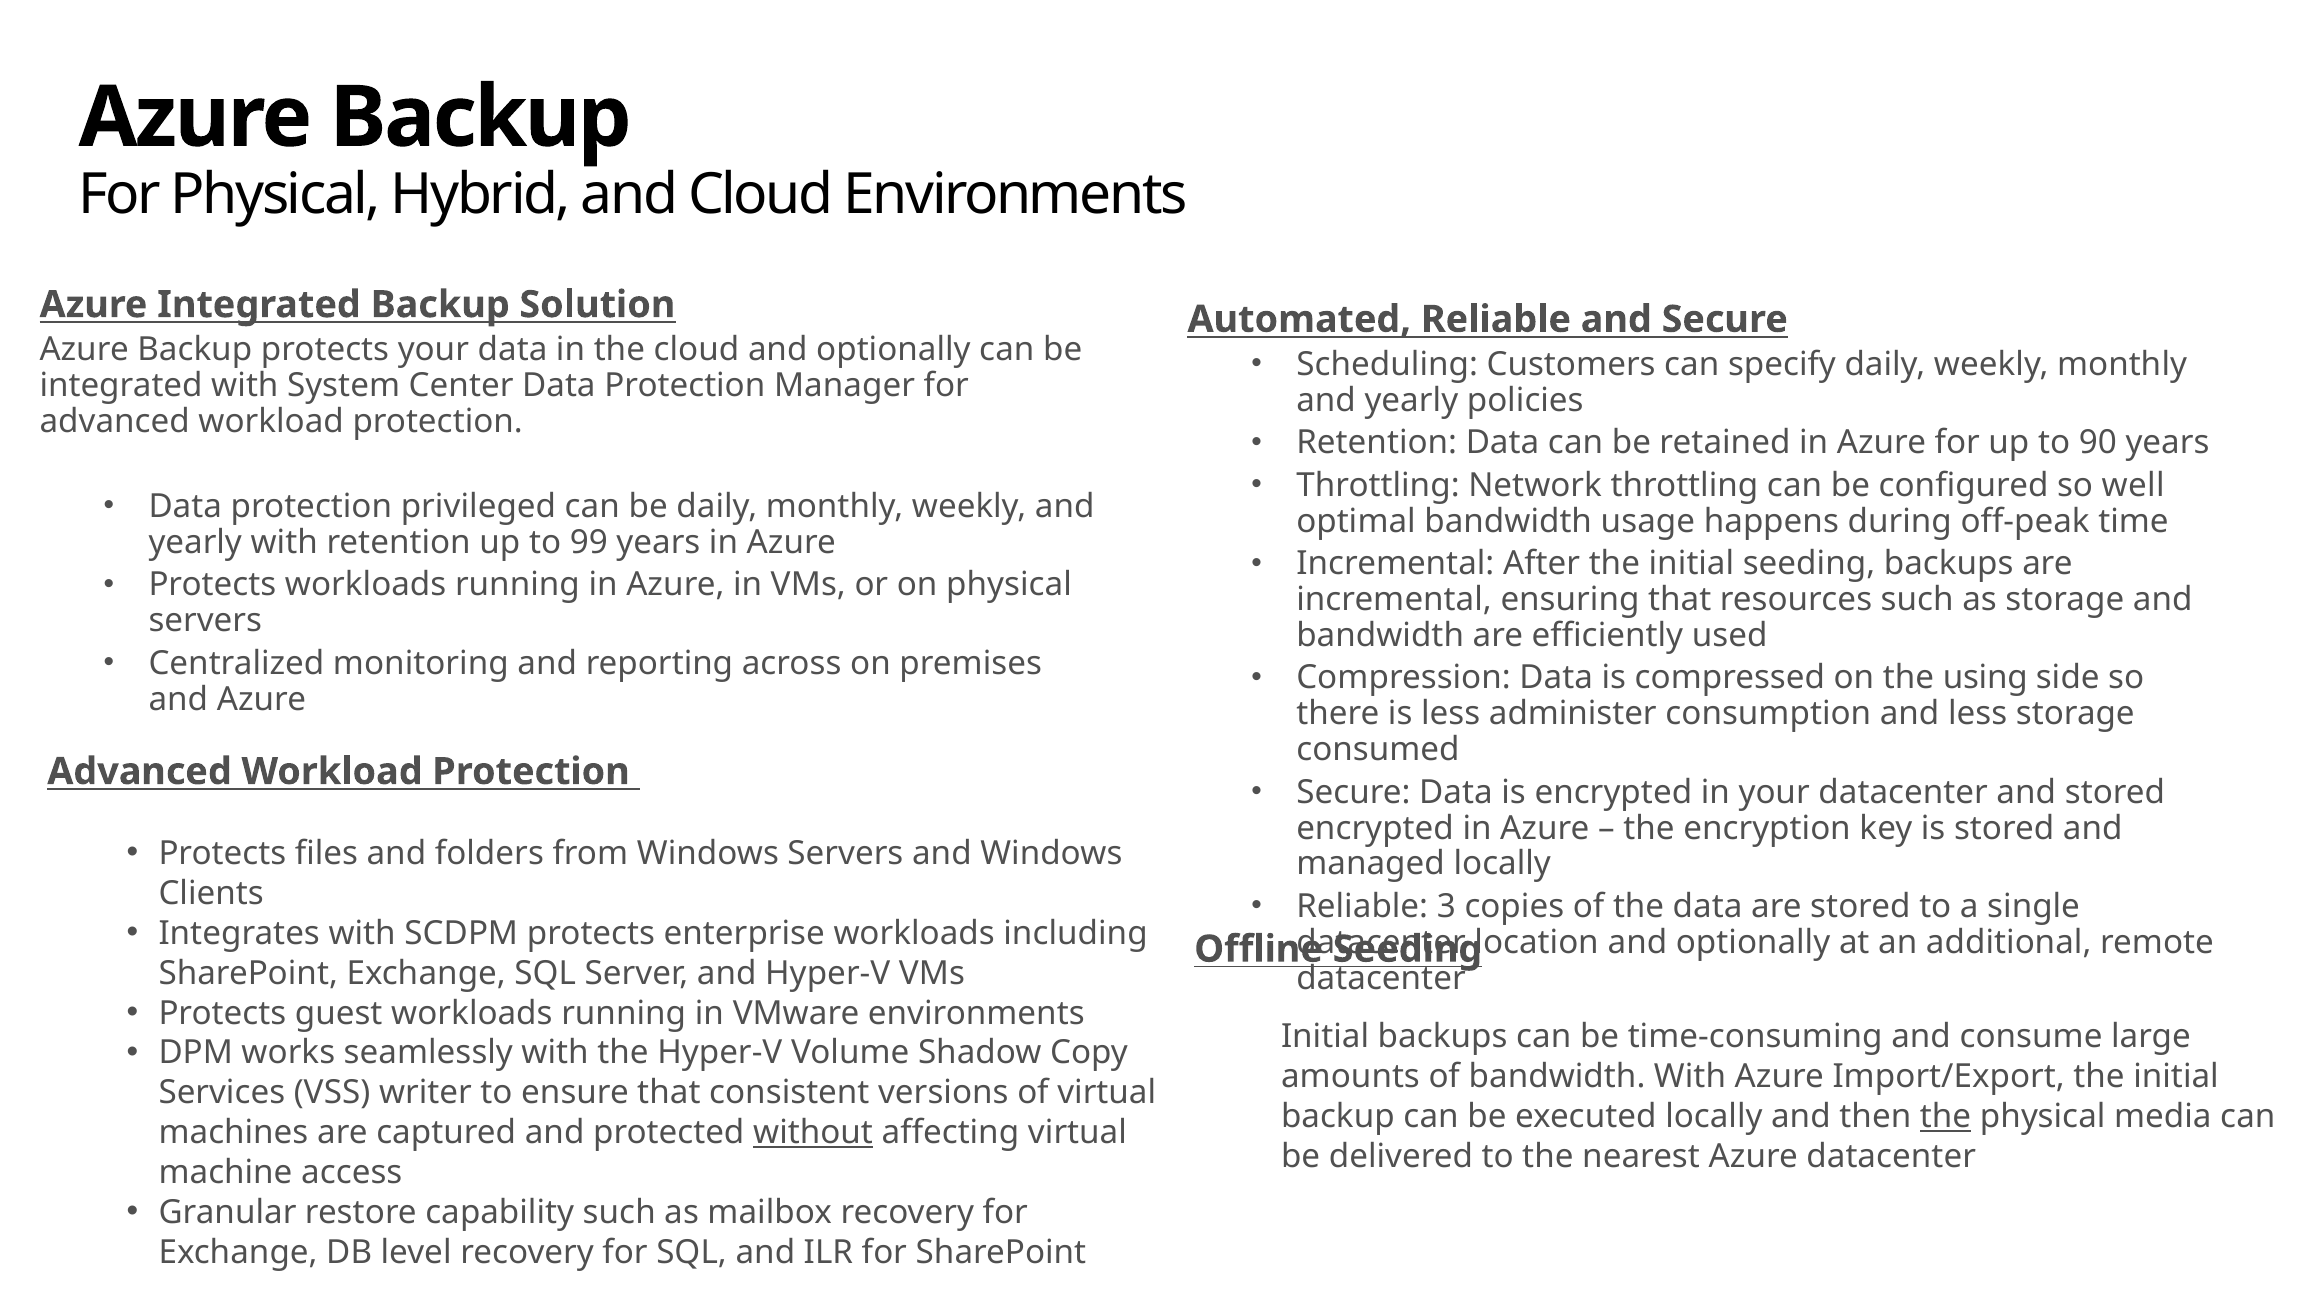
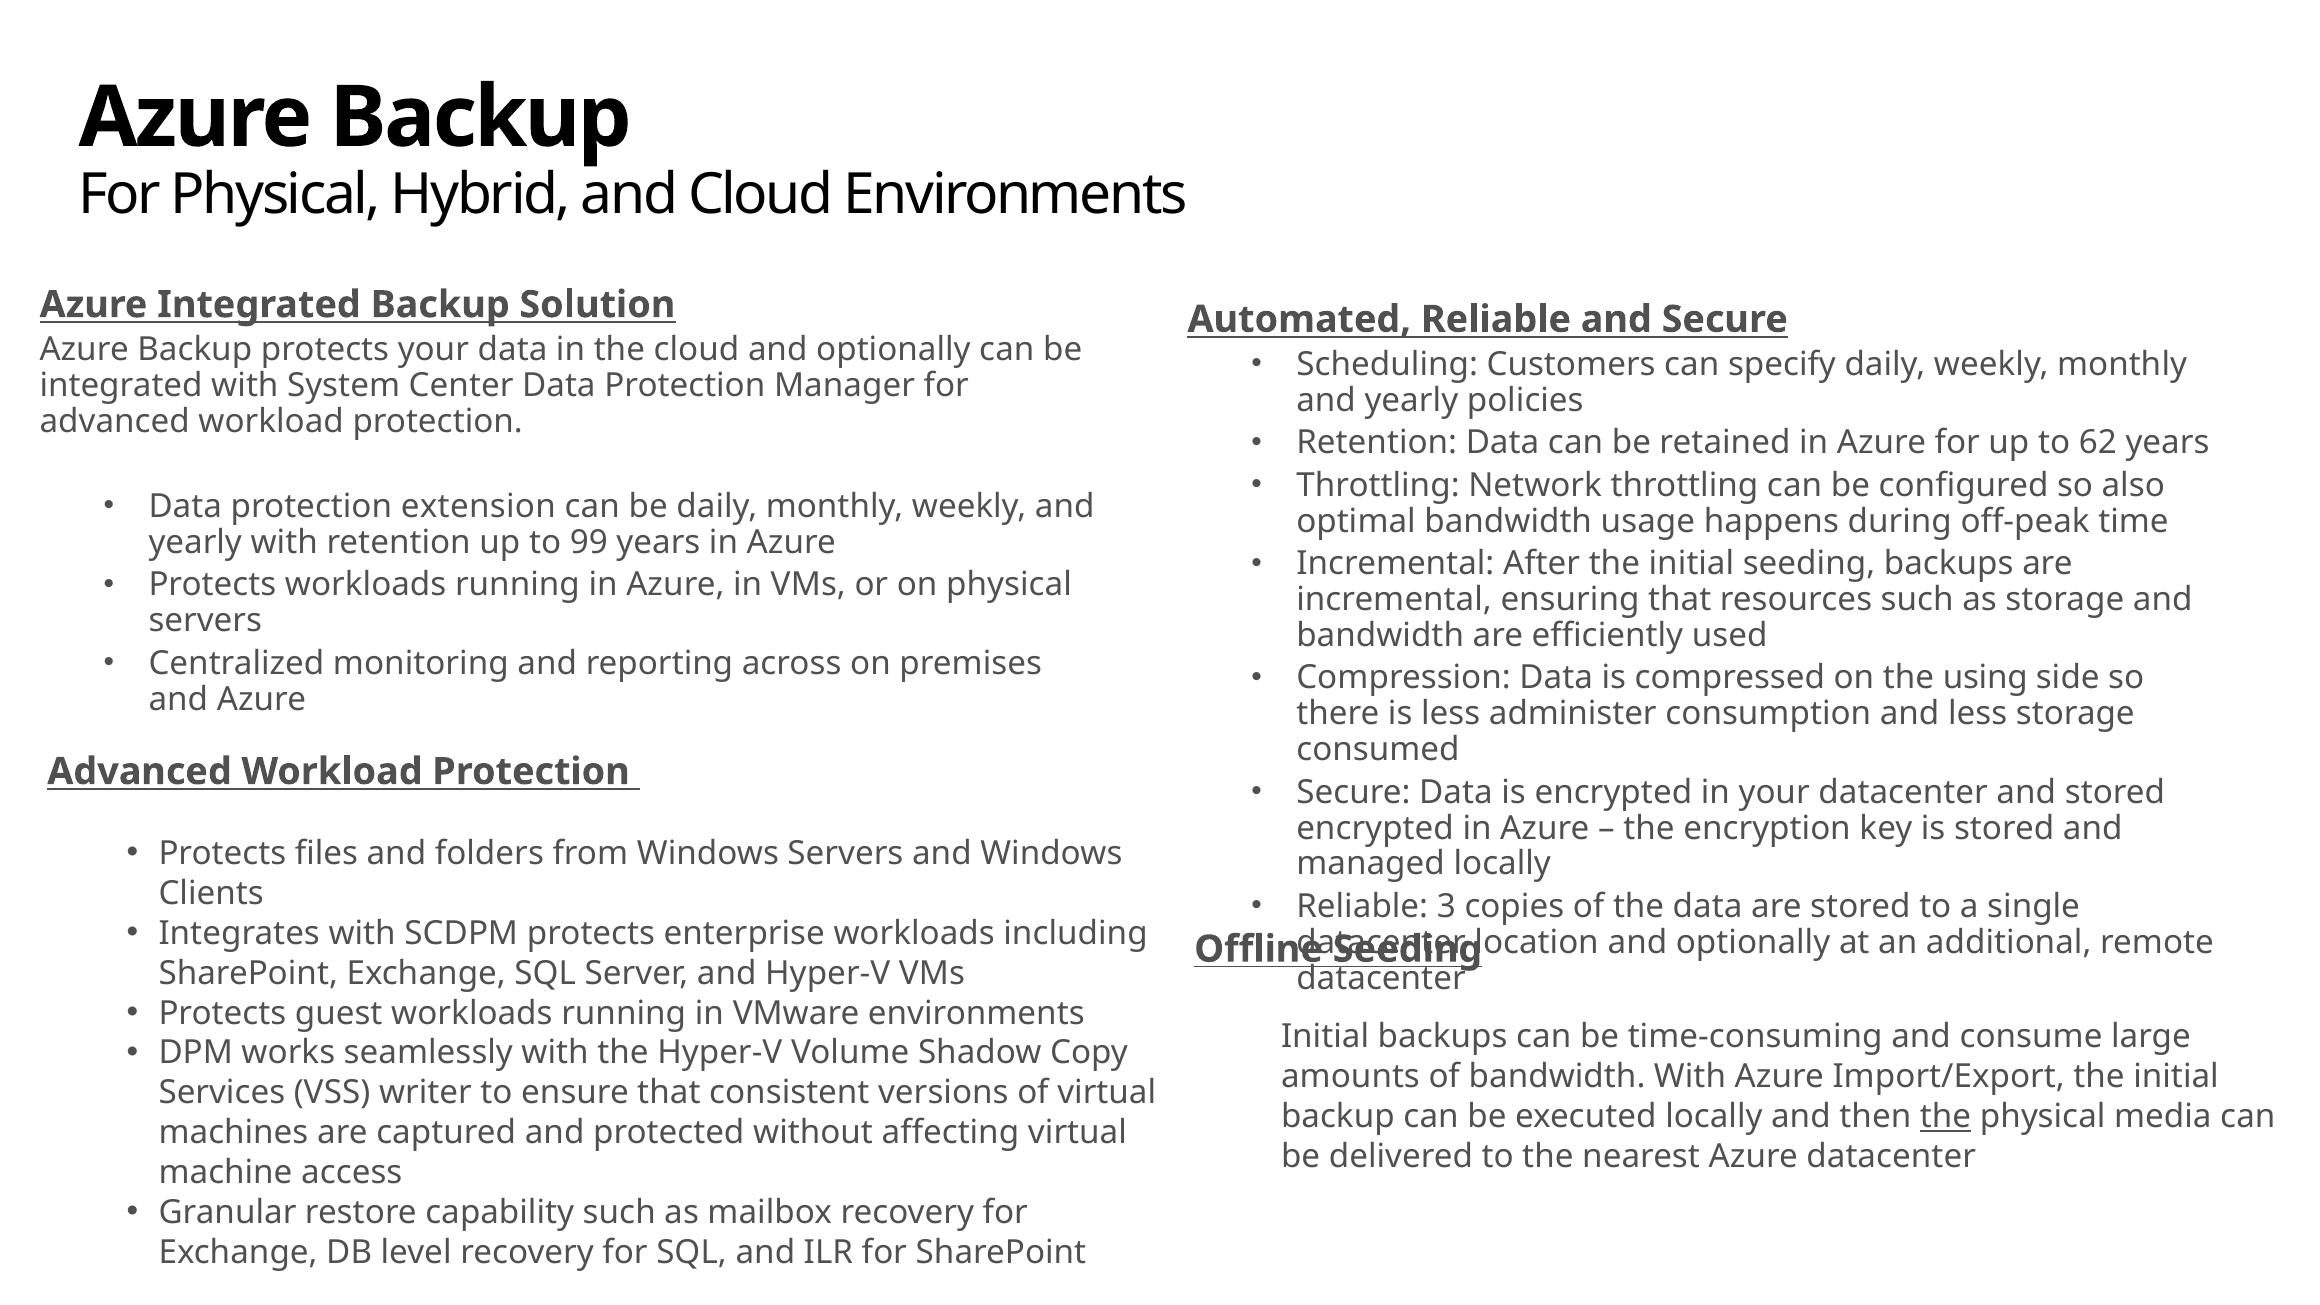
90: 90 -> 62 (2098, 443)
well: well -> also (2133, 485)
privileged: privileged -> extension (478, 506)
without underline: present -> none (813, 1132)
